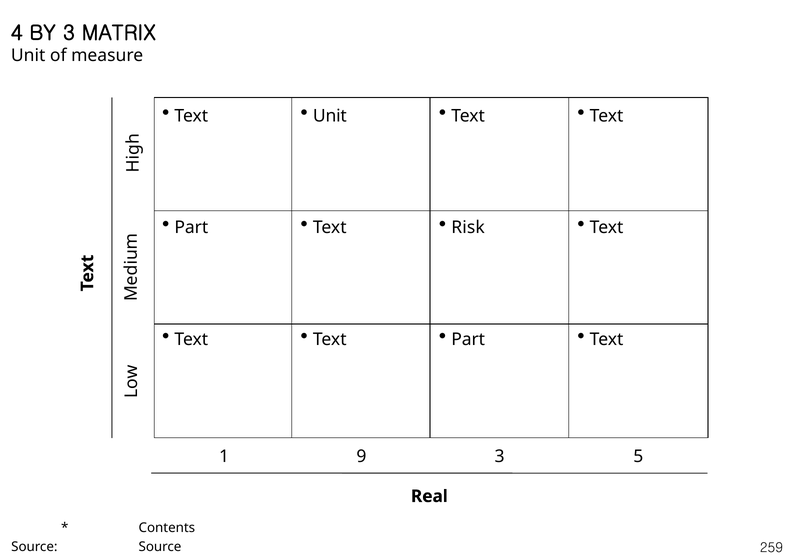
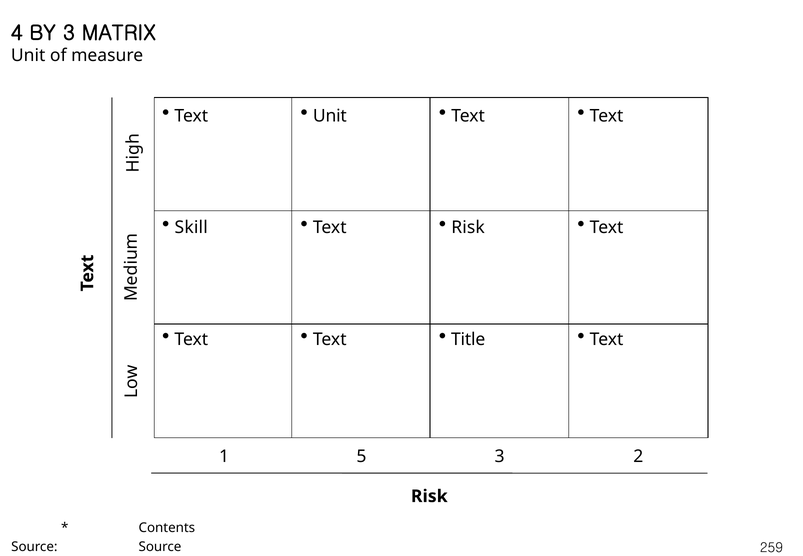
Part: Part -> Skill (191, 227)
Part: Part -> Title (468, 339)
9: 9 -> 5 (361, 457)
5: 5 -> 2 (638, 457)
Real: Real -> Risk (429, 496)
